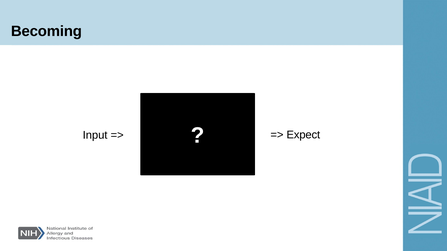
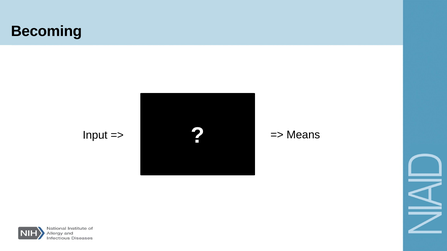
Expect: Expect -> Means (303, 135)
